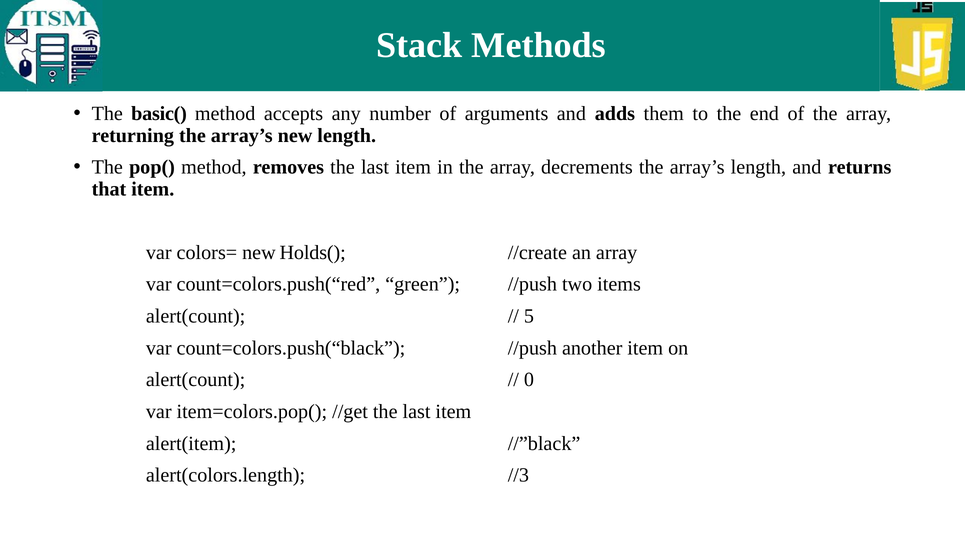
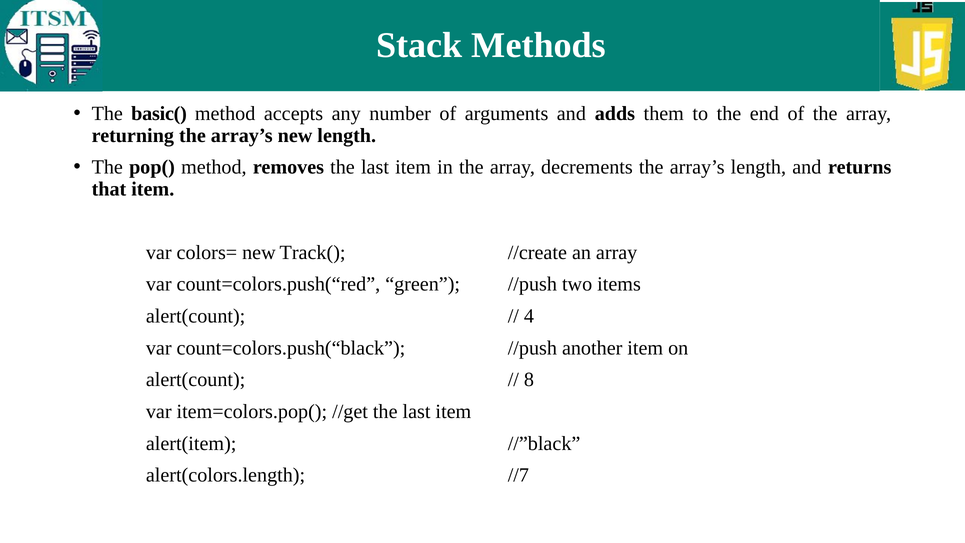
Holds(: Holds( -> Track( (313, 252)
5: 5 -> 4 (529, 316)
0: 0 -> 8 (529, 380)
//3: //3 -> //7 (518, 475)
